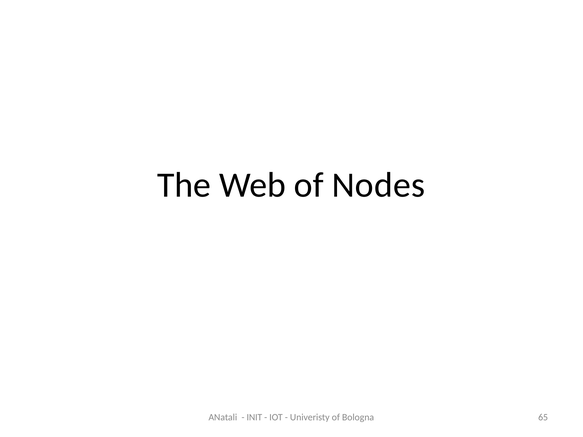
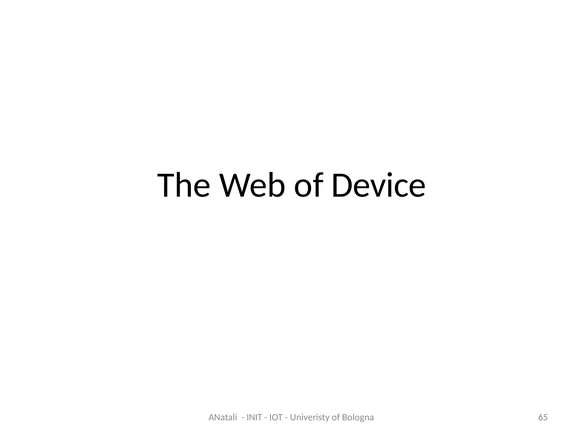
Nodes: Nodes -> Device (379, 185)
